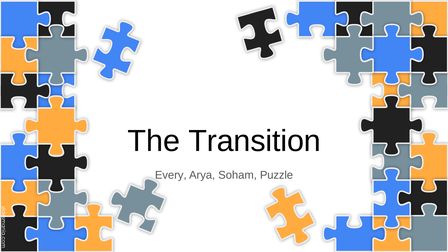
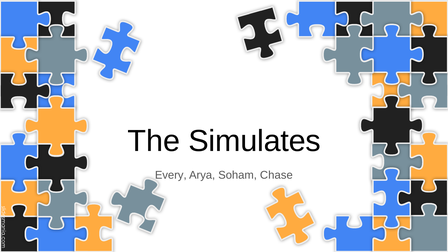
Transition: Transition -> Simulates (255, 141)
Puzzle: Puzzle -> Chase (276, 175)
